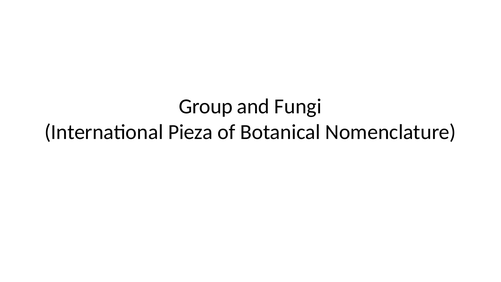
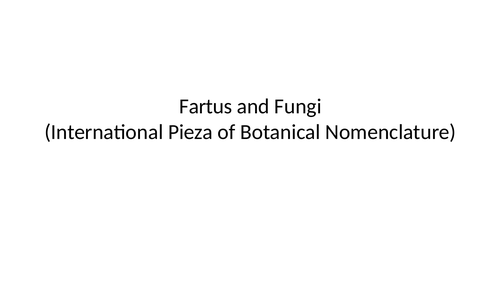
Group: Group -> Fartus (206, 106)
